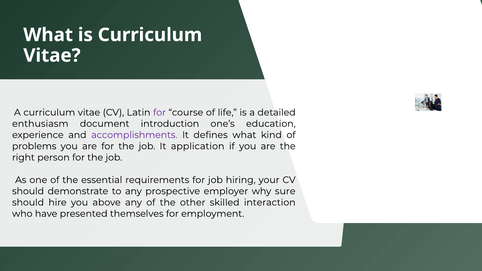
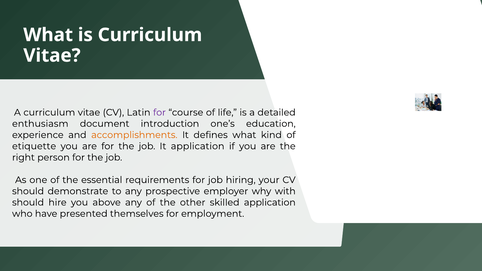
accomplishments colour: purple -> orange (134, 135)
problems: problems -> etiquette (34, 146)
sure: sure -> with (285, 191)
skilled interaction: interaction -> application (270, 203)
